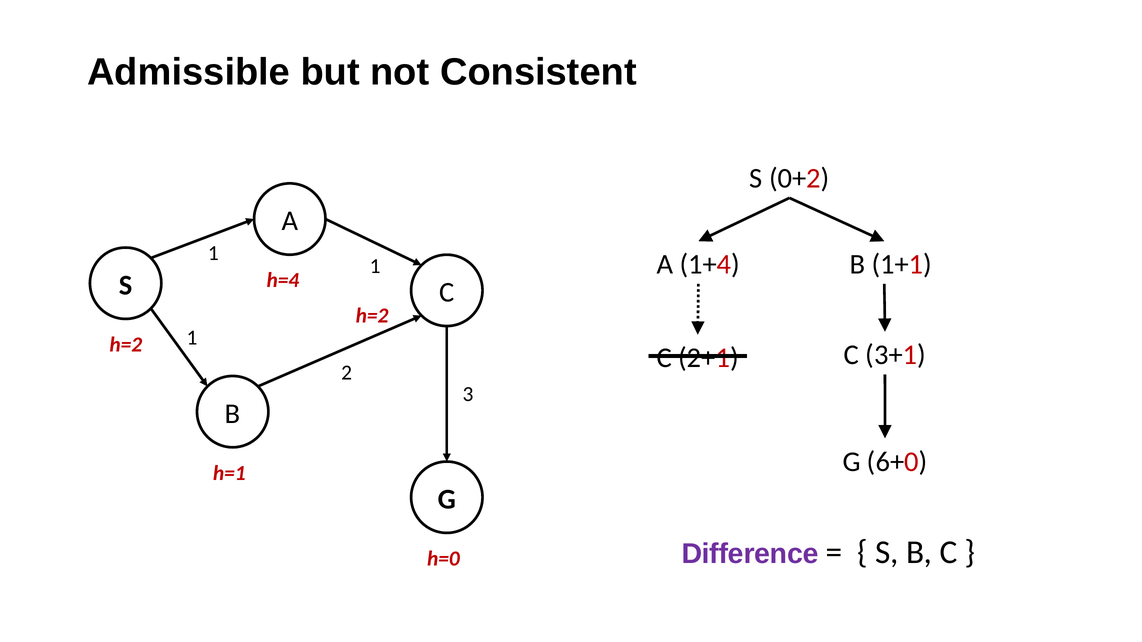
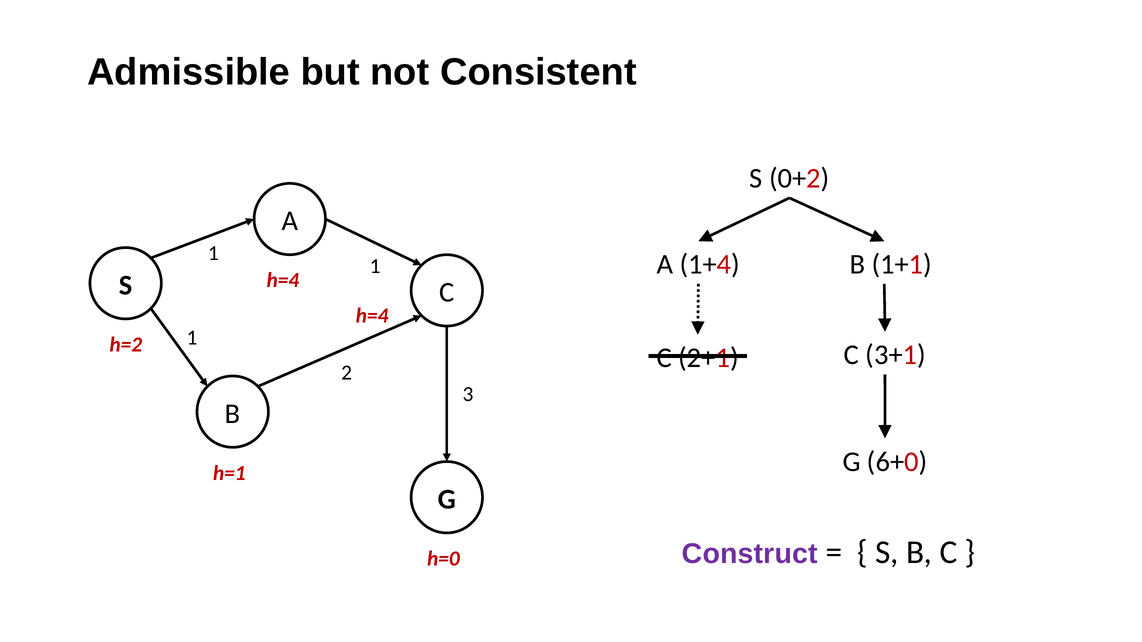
h=2: h=2 -> h=4 (372, 316)
Difference: Difference -> Construct (750, 554)
